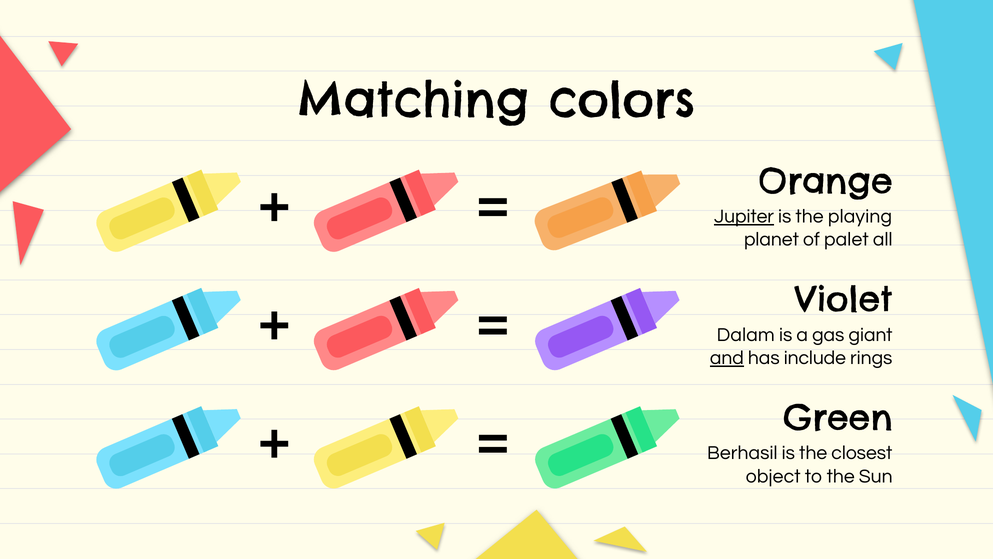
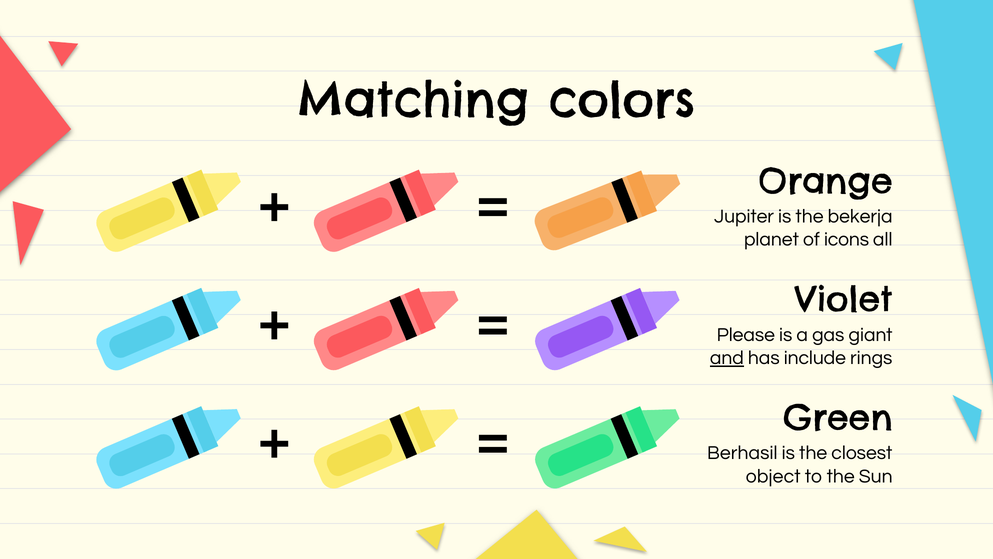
Jupiter underline: present -> none (744, 216)
playing: playing -> bekerja (860, 216)
palet: palet -> icons (847, 239)
Dalam: Dalam -> Please (746, 334)
